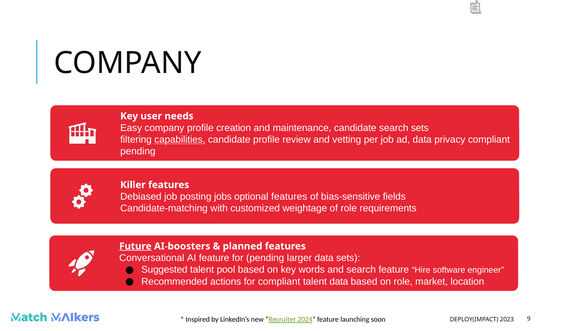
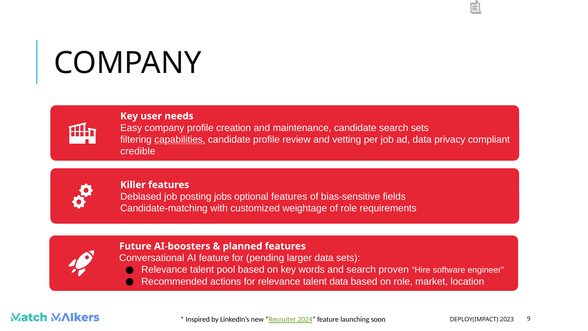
pending: pending -> credible (138, 151)
Future underline: present -> none (135, 246)
Suggested: Suggested -> Relevance (164, 270)
search feature: feature -> proven (394, 270)
for compliant: compliant -> relevance (279, 281)
